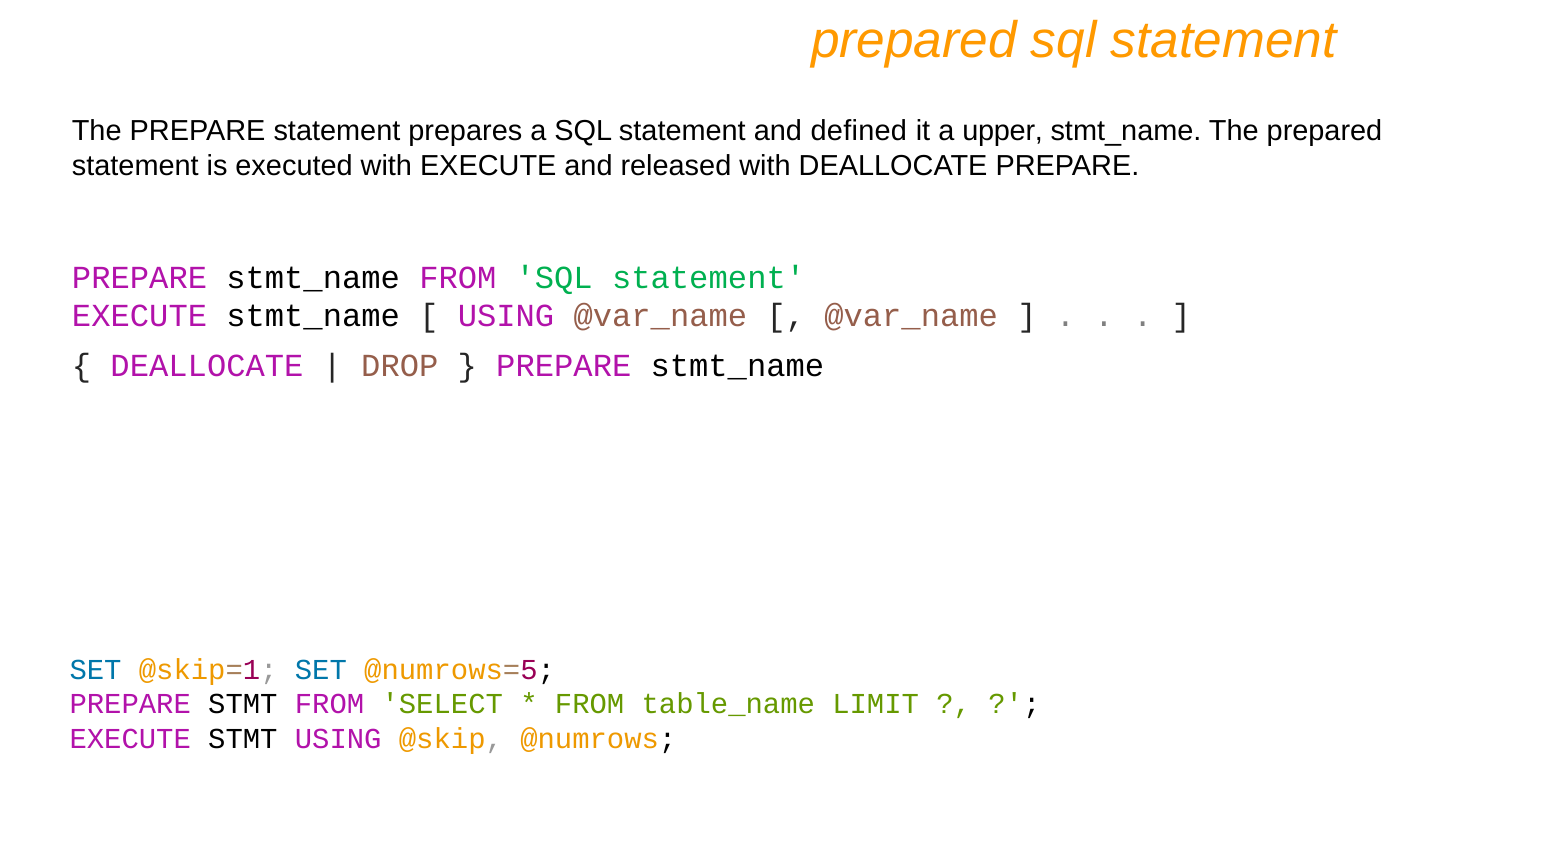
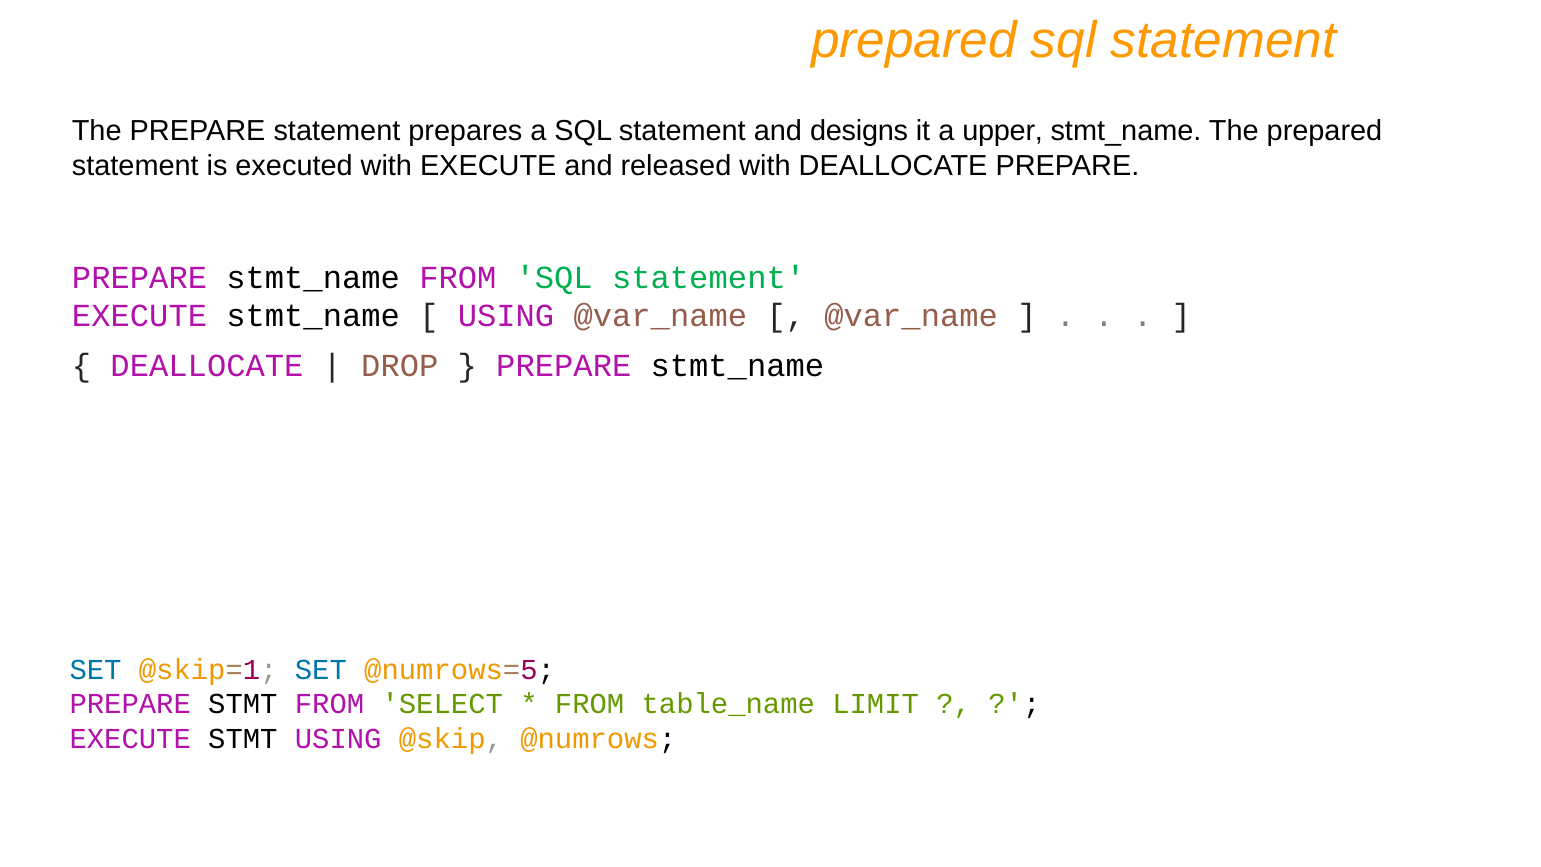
defined: defined -> designs (859, 131)
